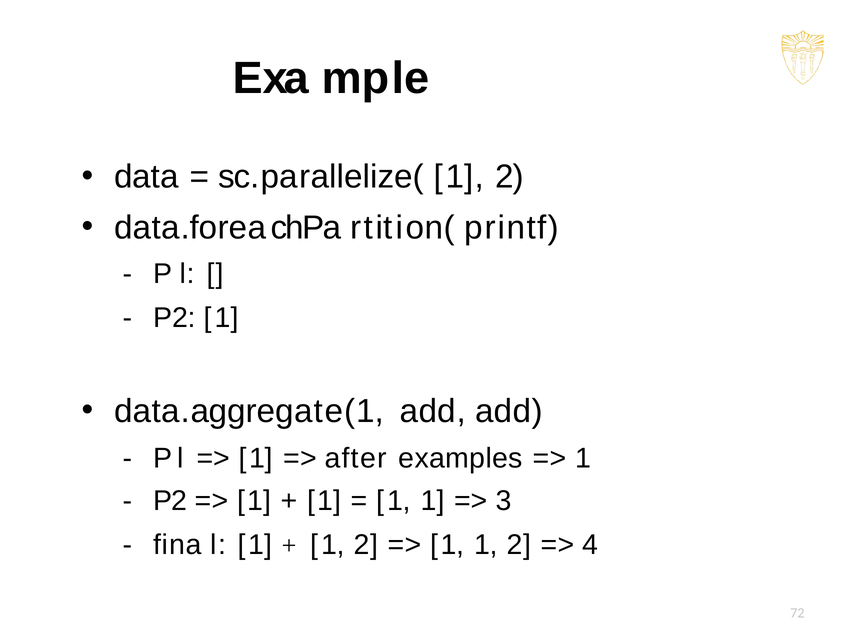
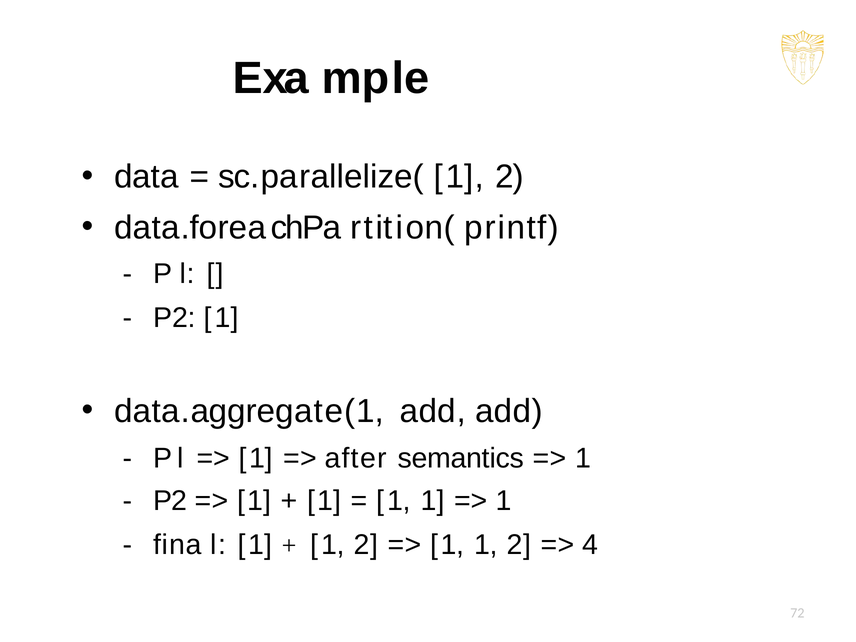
examples: examples -> semantics (461, 458)
3: 3 -> 1 (503, 501)
